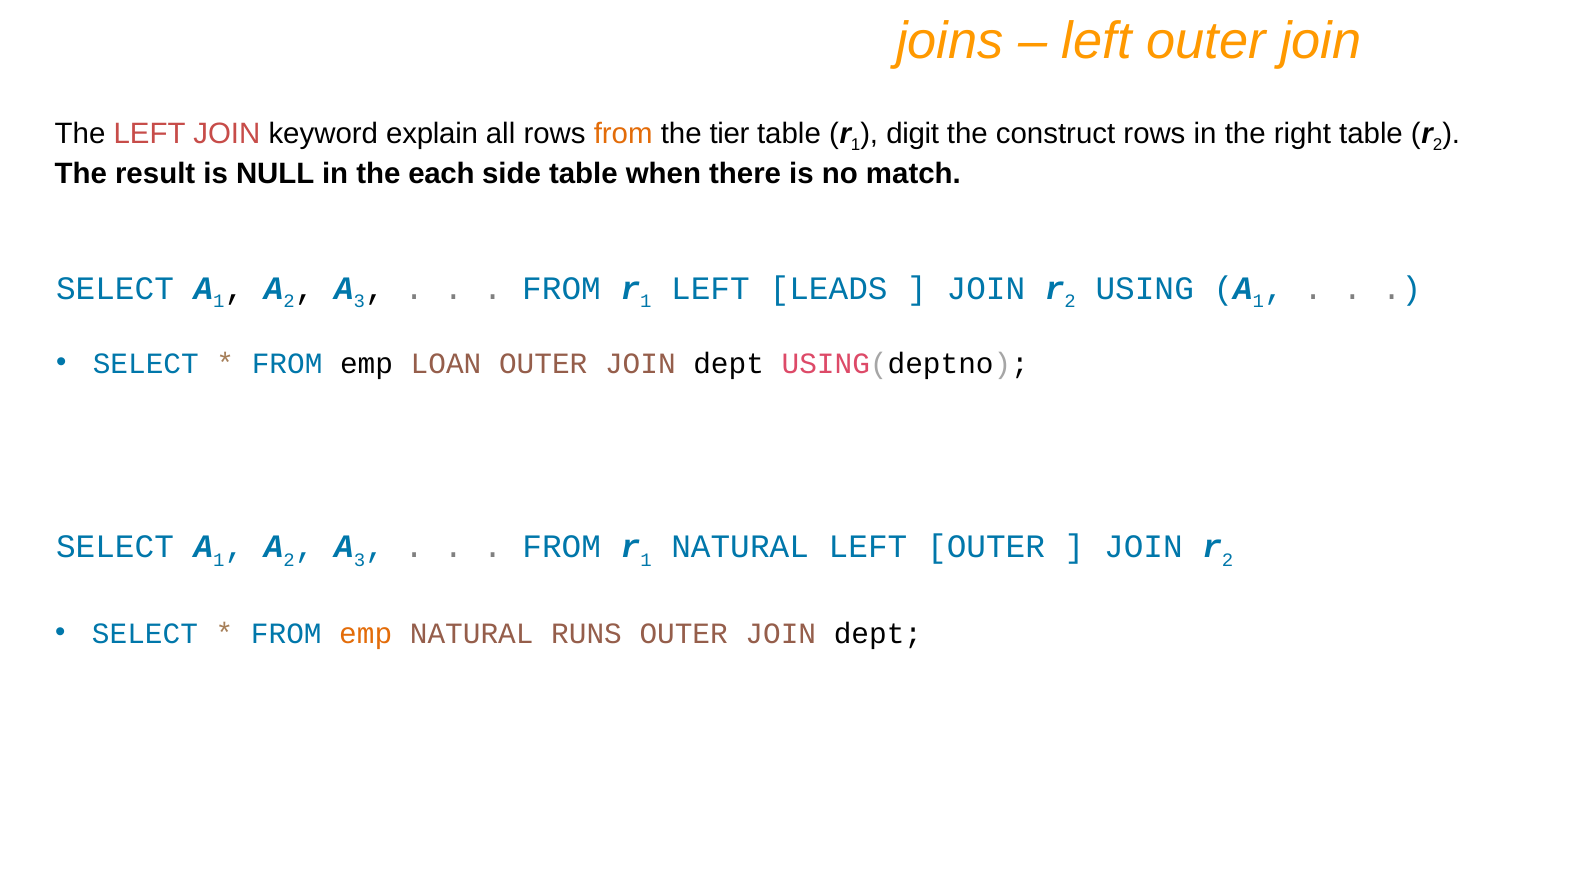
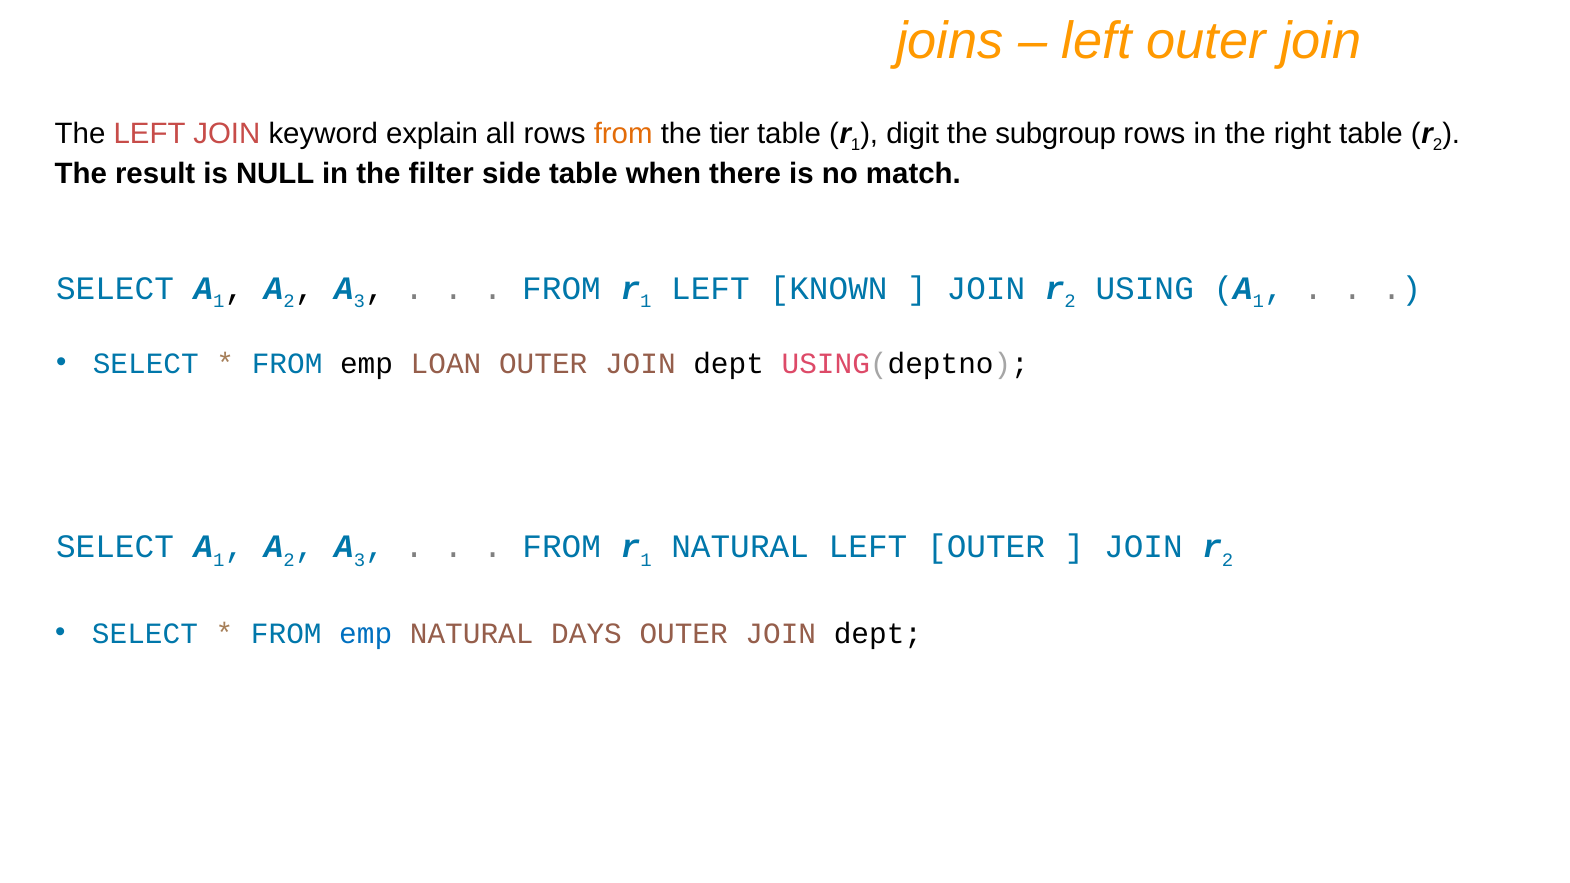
construct: construct -> subgroup (1056, 133)
each: each -> filter (441, 174)
LEADS: LEADS -> KNOWN (829, 288)
emp colour: orange -> blue (366, 634)
RUNS: RUNS -> DAYS (587, 634)
